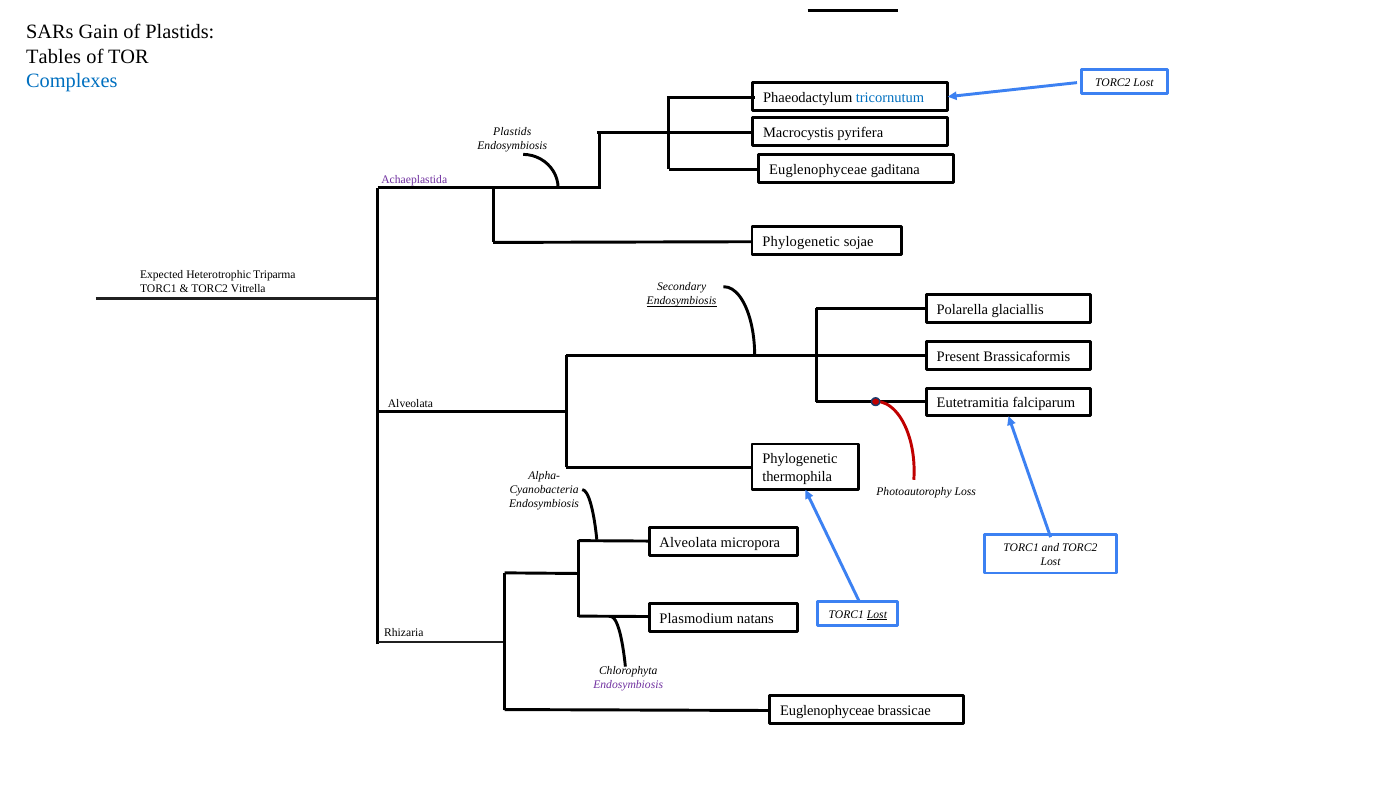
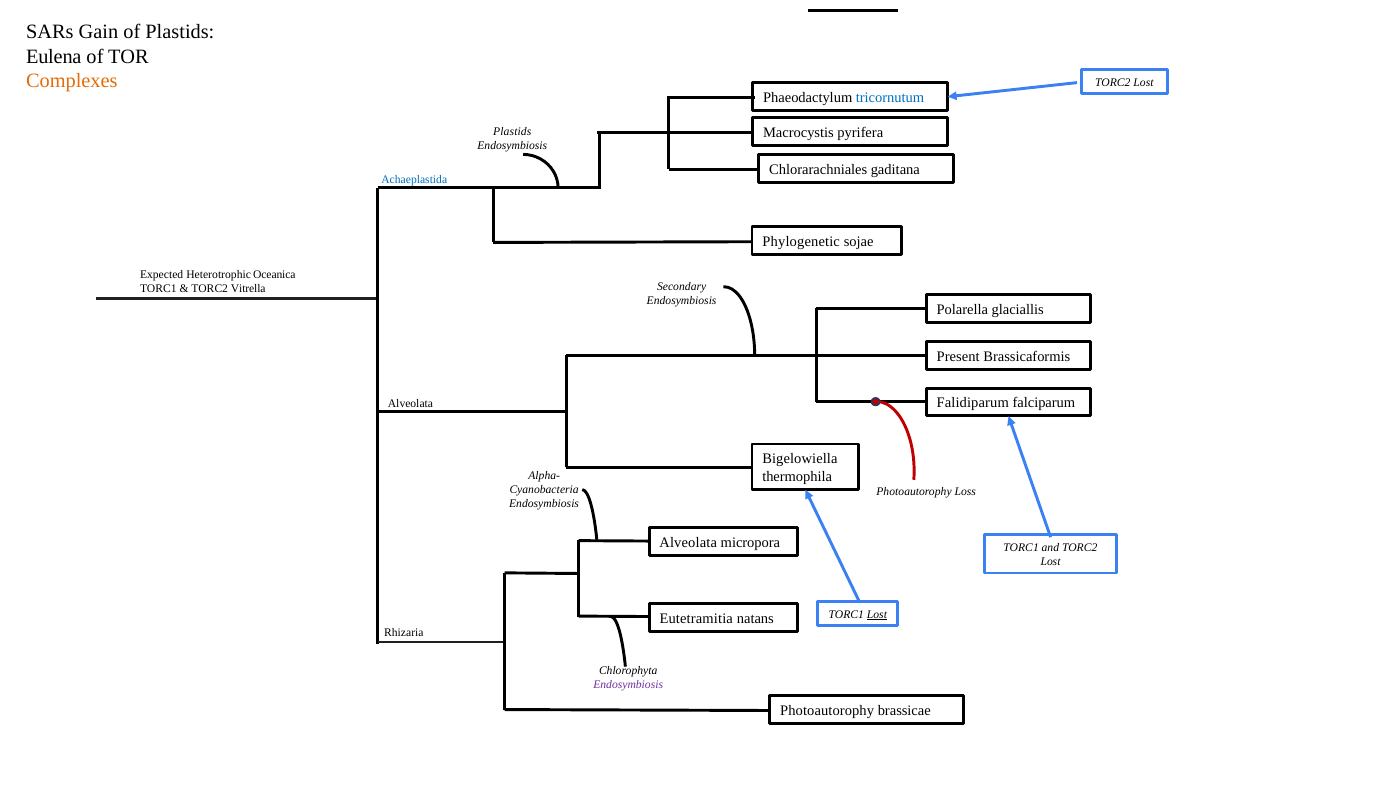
Tables: Tables -> Eulena (54, 57)
Complexes colour: blue -> orange (72, 81)
Euglenophyceae: Euglenophyceae -> Chlorarachniales (818, 169)
Achaeplastida colour: purple -> blue (414, 180)
Triparma: Triparma -> Oceanica (274, 275)
Endosymbiosis underline: present -> none (682, 301)
Eutetramitia: Eutetramitia -> Falidiparum (973, 403)
Phylogenetic: Phylogenetic -> Bigelowiella (800, 459)
Plasmodium: Plasmodium -> Eutetramitia (696, 619)
Euglenophyceae: Euglenophyceae -> Photoautorophy (827, 710)
